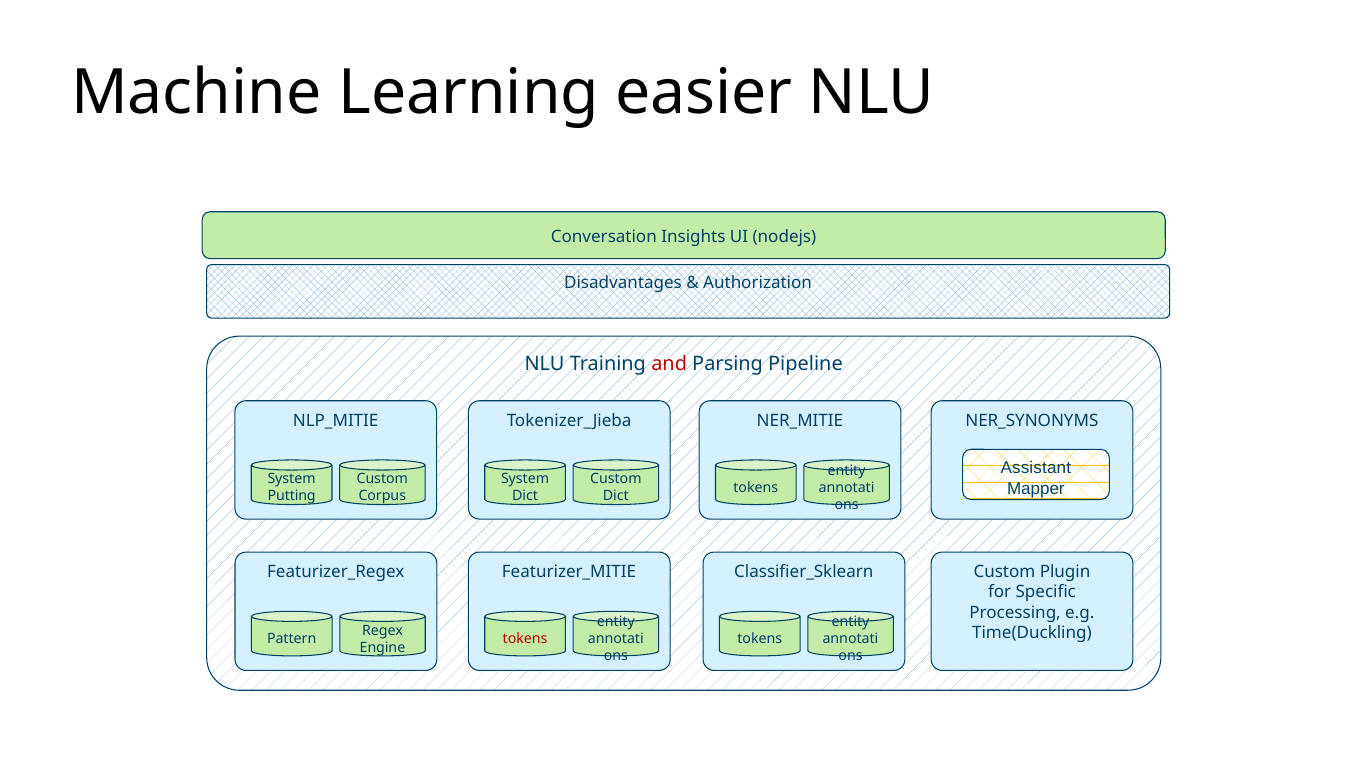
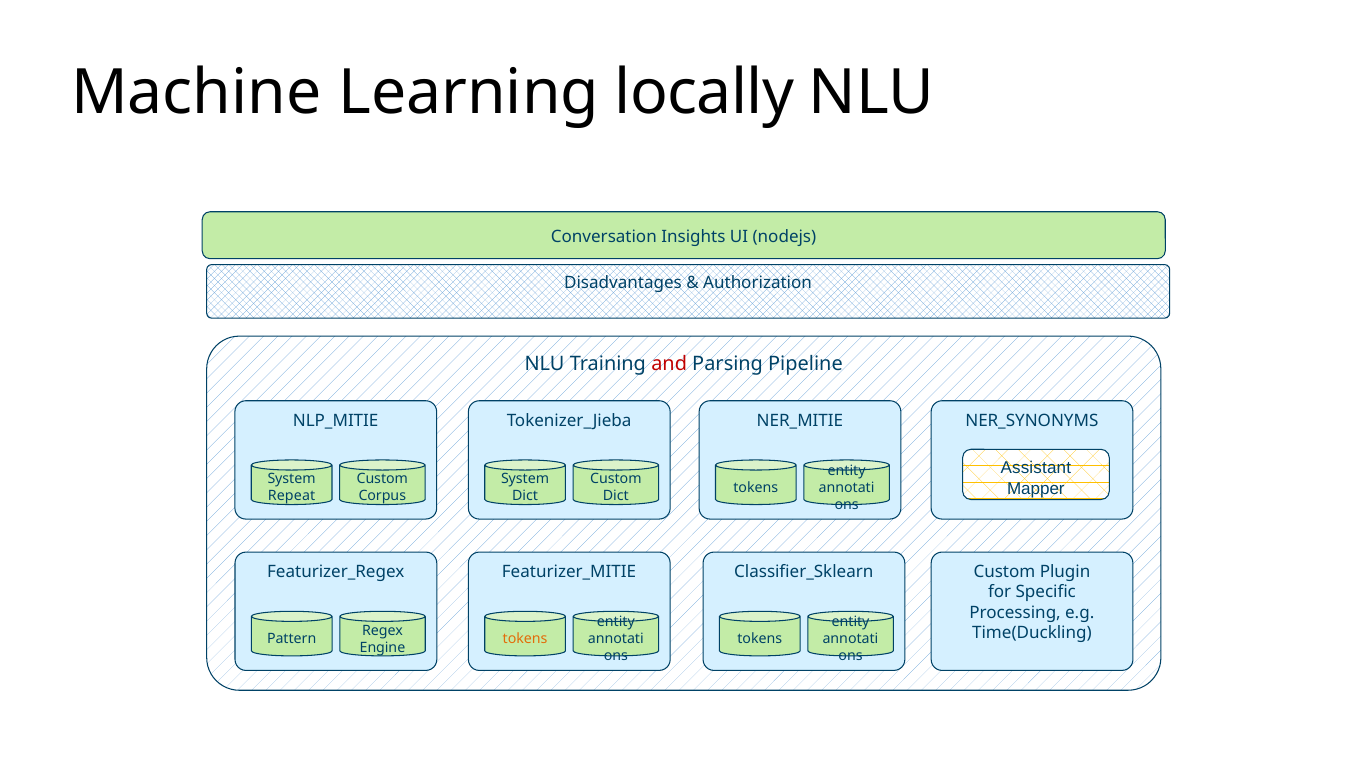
easier: easier -> locally (704, 93)
Putting: Putting -> Repeat (292, 496)
tokens colour: red -> orange (525, 639)
